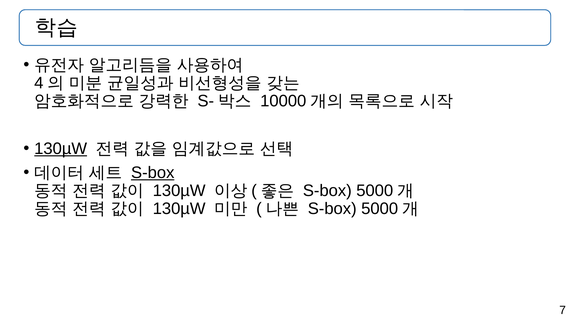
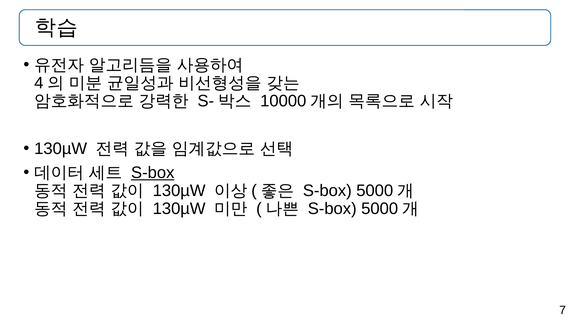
130µW underline: present -> none (61, 149)
